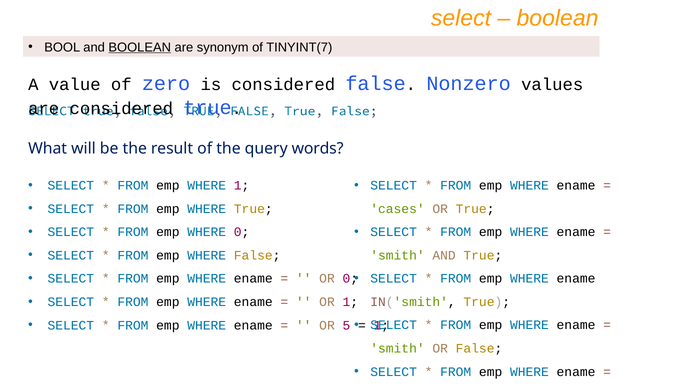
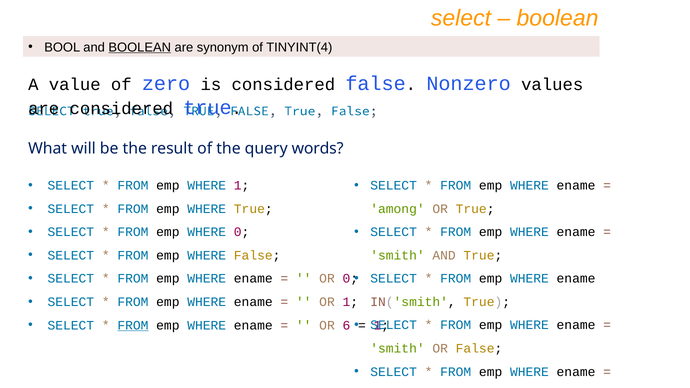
TINYINT(7: TINYINT(7 -> TINYINT(4 (299, 47)
cases: cases -> among (397, 209)
FROM underline: none -> present (133, 325)
5: 5 -> 6 (346, 325)
